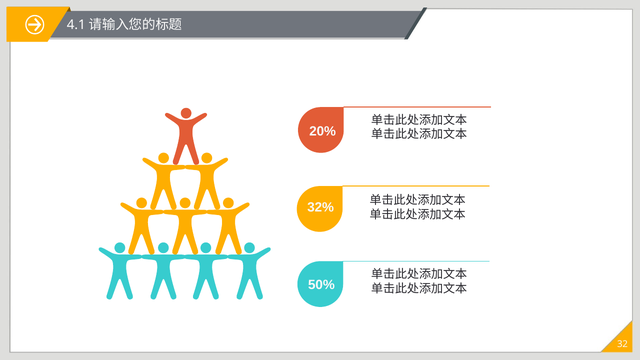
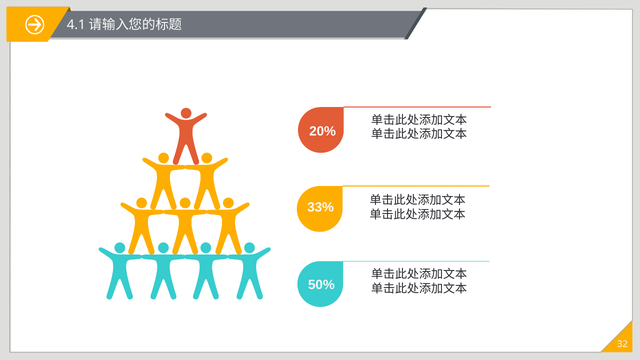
32%: 32% -> 33% (321, 207)
